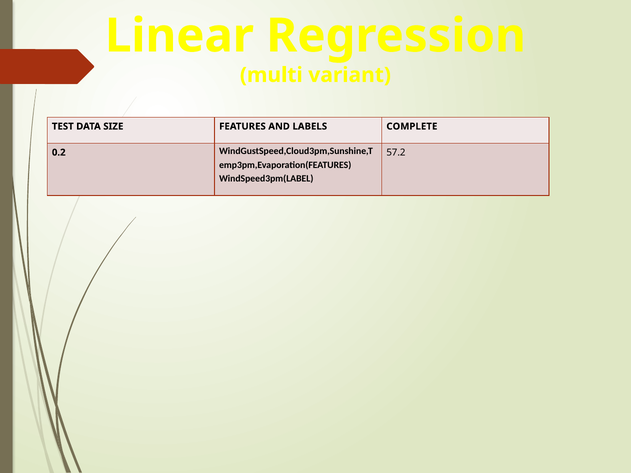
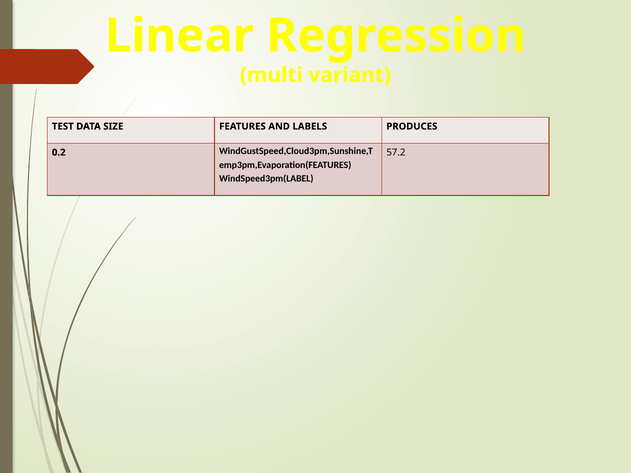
COMPLETE: COMPLETE -> PRODUCES (412, 126)
